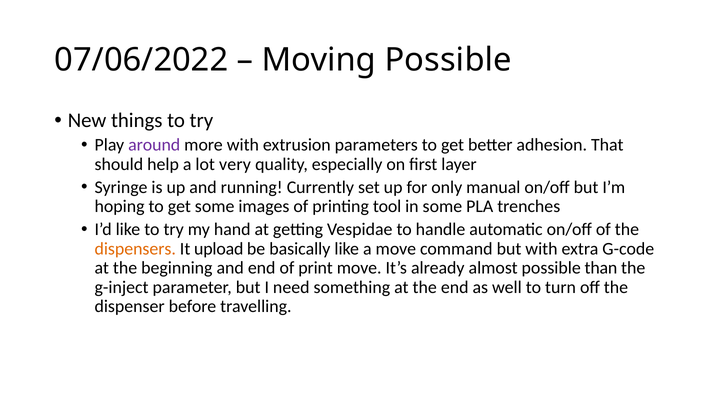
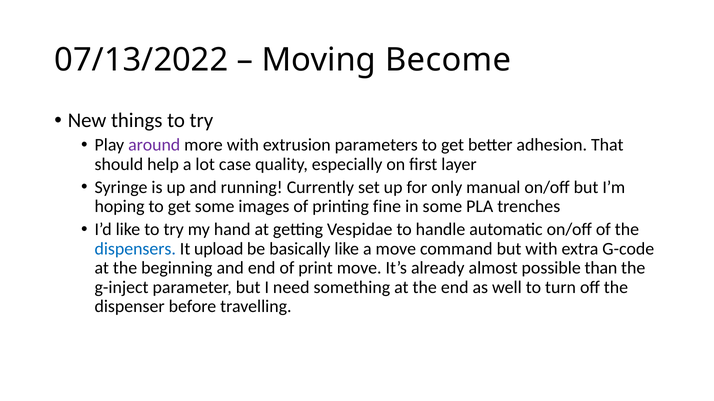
07/06/2022: 07/06/2022 -> 07/13/2022 (141, 60)
Moving Possible: Possible -> Become (448, 60)
very: very -> case (235, 165)
tool: tool -> fine (387, 207)
dispensers colour: orange -> blue (135, 249)
